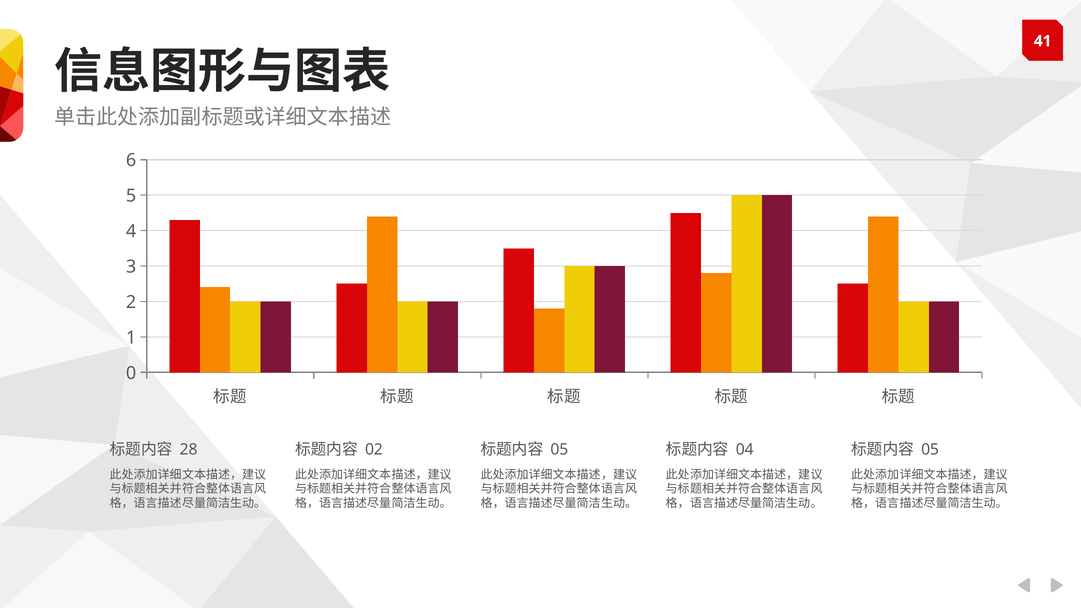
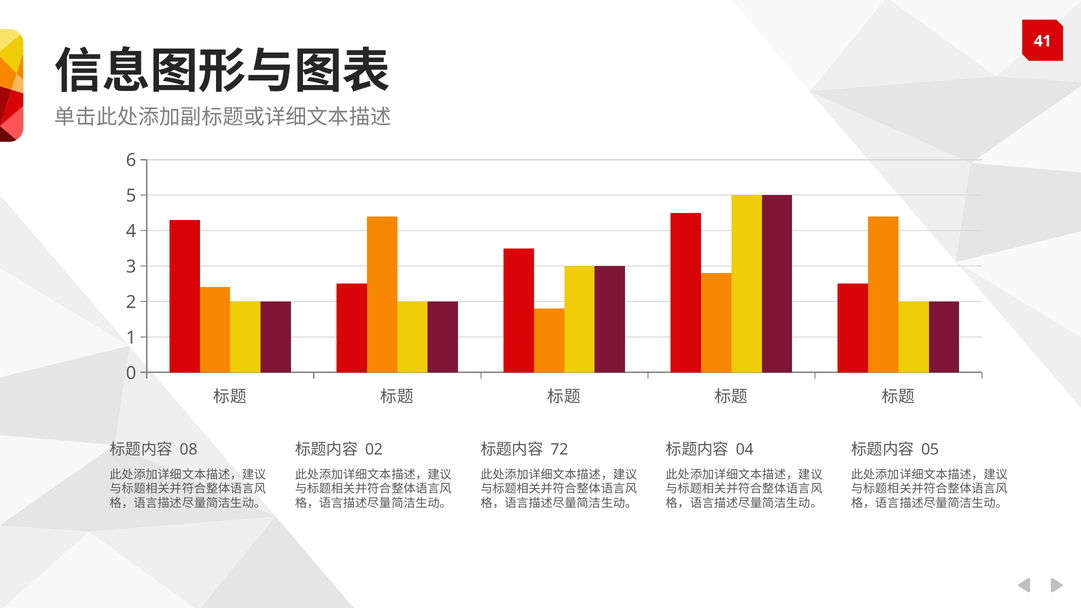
28: 28 -> 08 (189, 450)
05: 05 -> 72 (559, 450)
